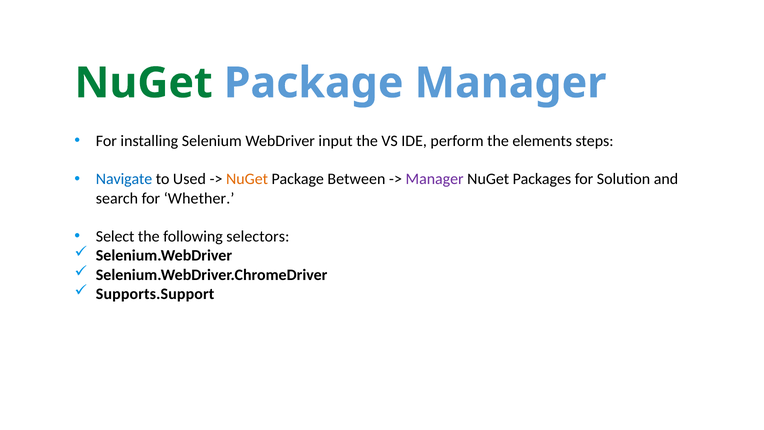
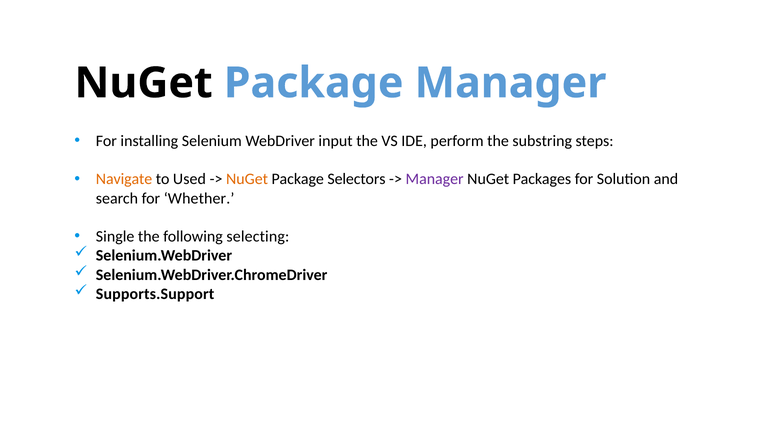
NuGet colour: green -> black (144, 83)
elements: elements -> substring (542, 141)
Navigate colour: blue -> orange (124, 179)
Between: Between -> Selectors (356, 179)
Select: Select -> Single (115, 236)
selectors: selectors -> selecting (258, 236)
